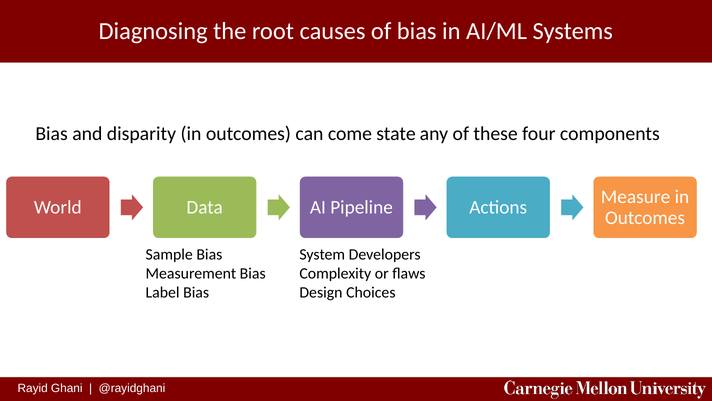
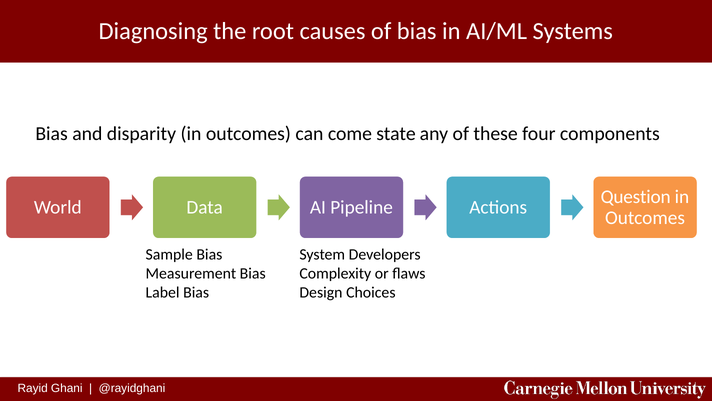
Measure: Measure -> Question (636, 197)
